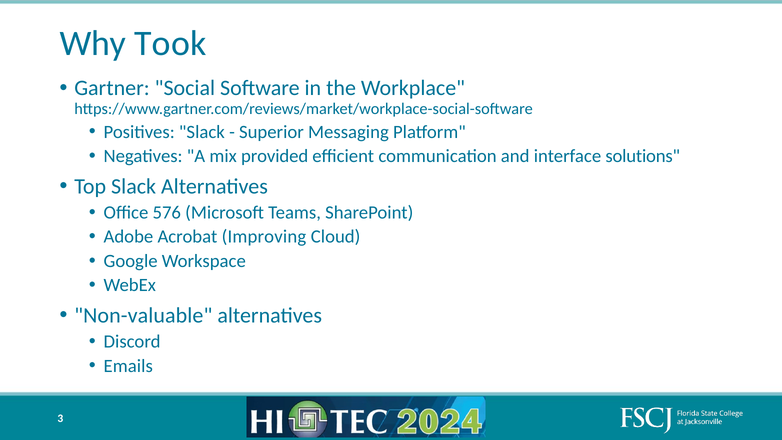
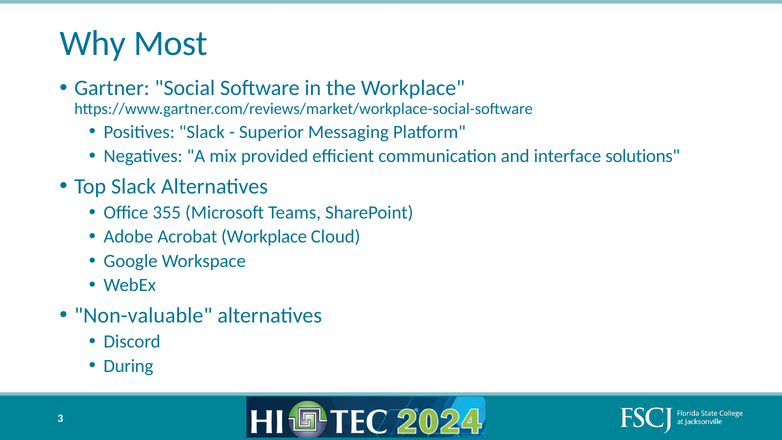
Took: Took -> Most (171, 43)
576: 576 -> 355 (167, 212)
Acrobat Improving: Improving -> Workplace (264, 237)
Emails: Emails -> During (128, 366)
